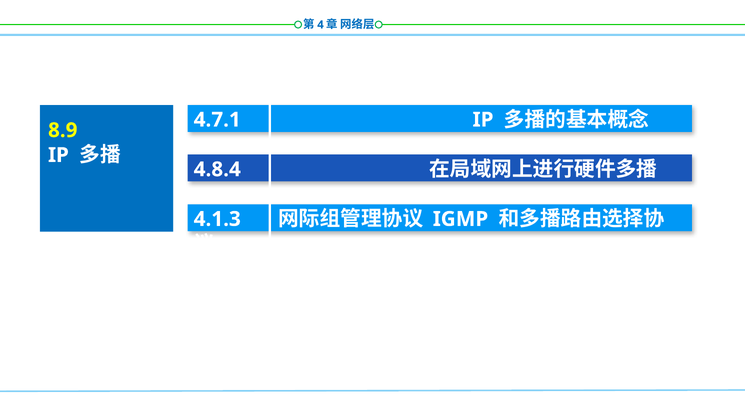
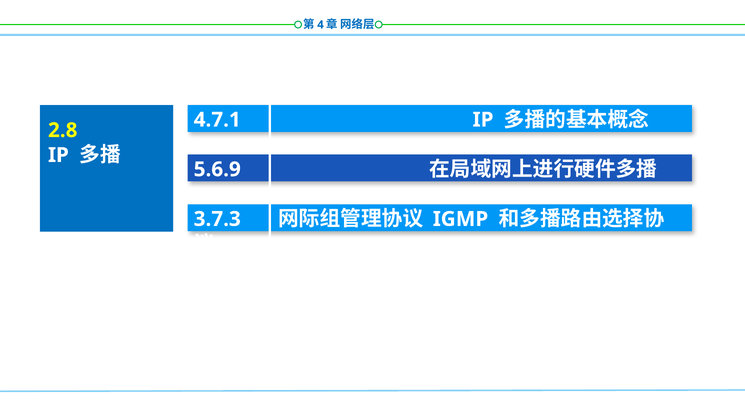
8.9: 8.9 -> 2.8 (63, 130)
4.8.4: 4.8.4 -> 5.6.9 (217, 169)
4.1.3: 4.1.3 -> 3.7.3 (217, 219)
